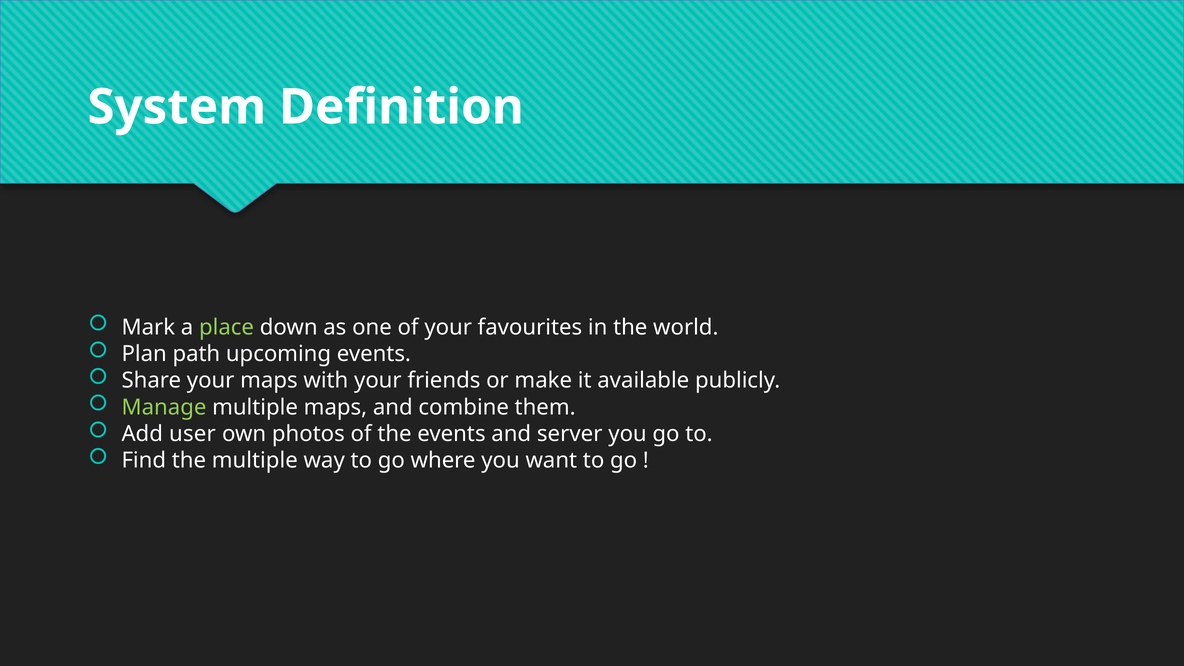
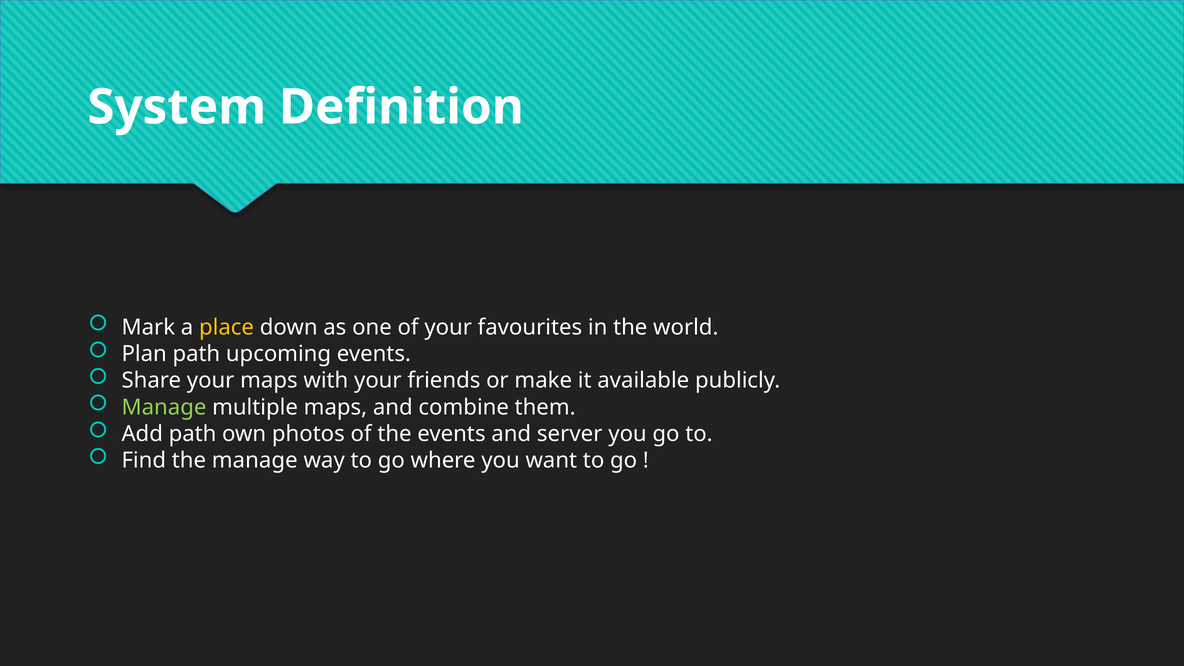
place colour: light green -> yellow (227, 327)
Add user: user -> path (193, 434)
the multiple: multiple -> manage (255, 460)
